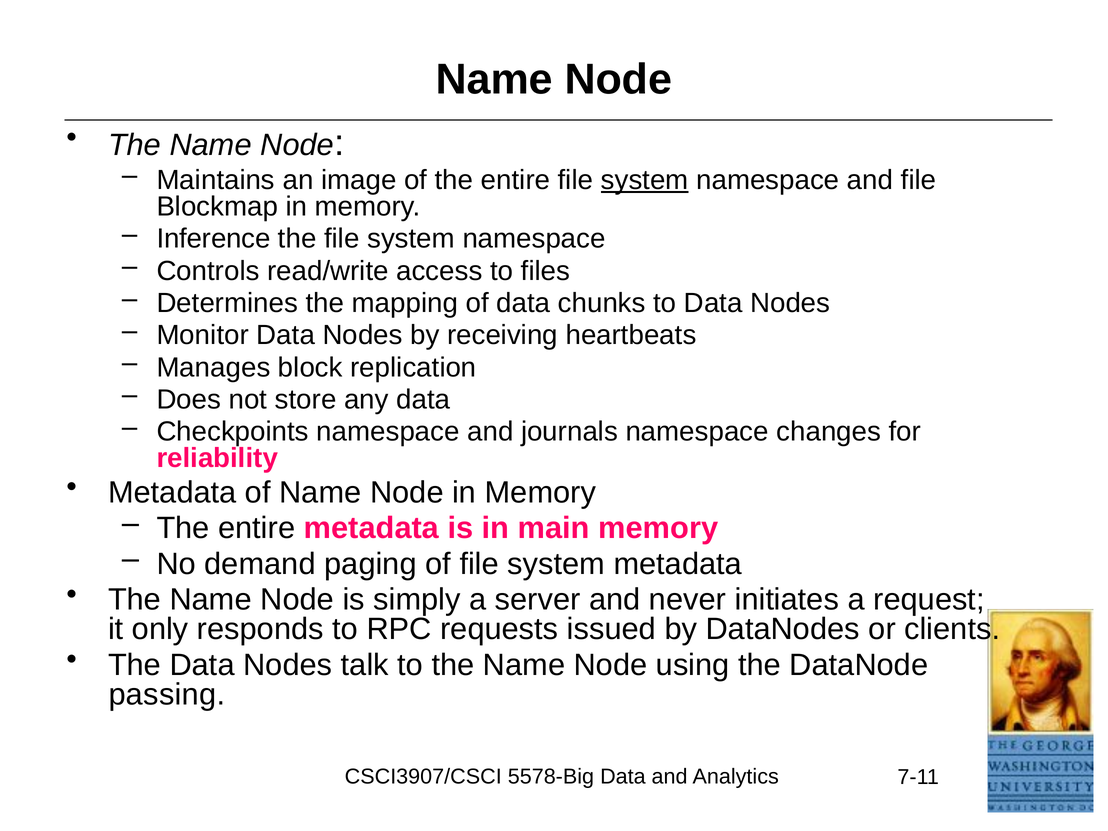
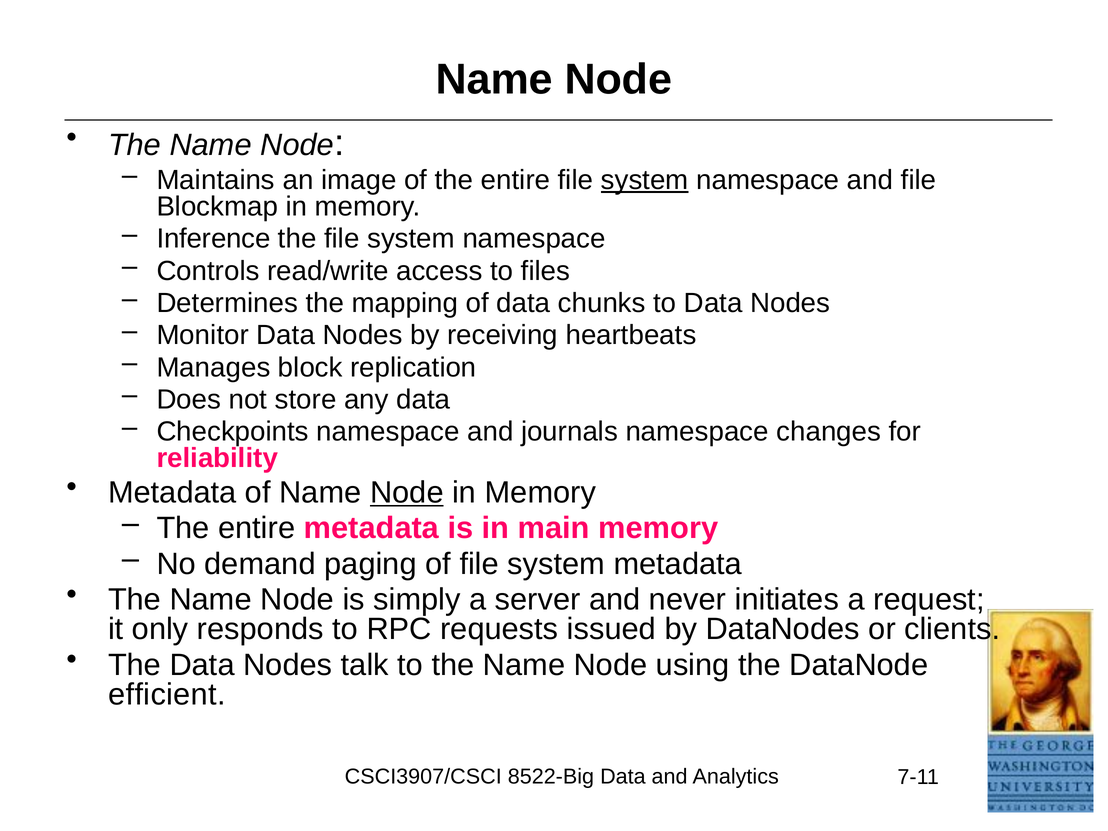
Node underline: none -> present (407, 492)
passing: passing -> efficient (167, 695)
5578-Big: 5578-Big -> 8522-Big (551, 777)
